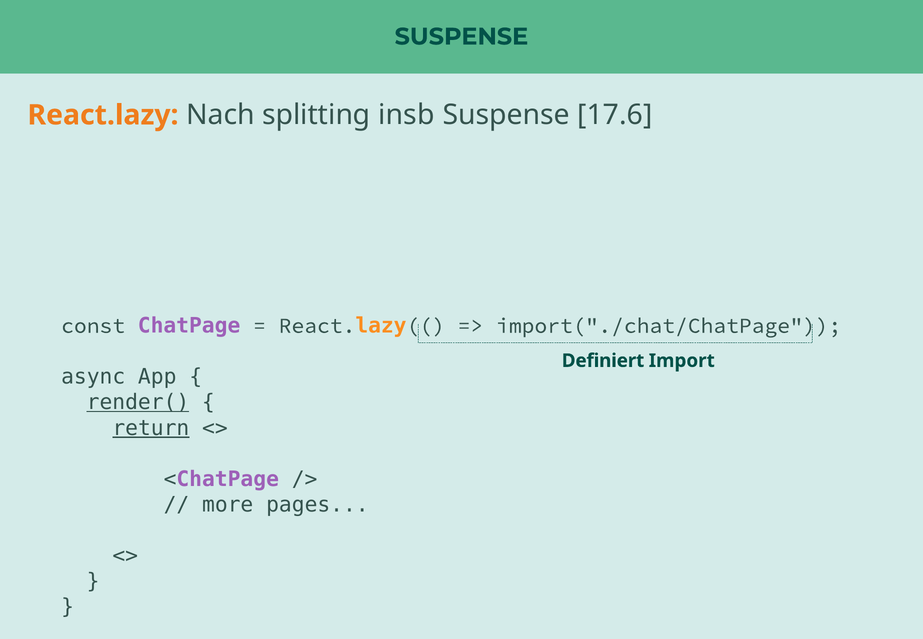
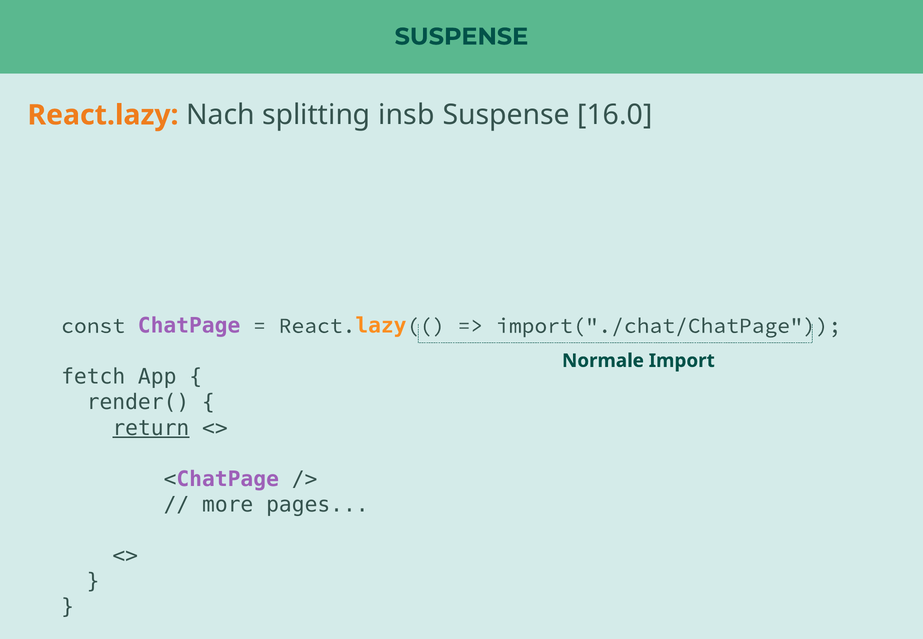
17.6: 17.6 -> 16.0 (615, 115)
Definiert: Definiert -> Normale (603, 361)
async: async -> fetch (93, 377)
render( underline: present -> none (138, 402)
